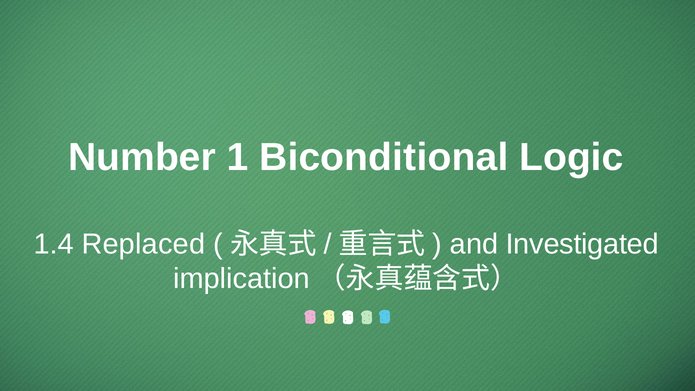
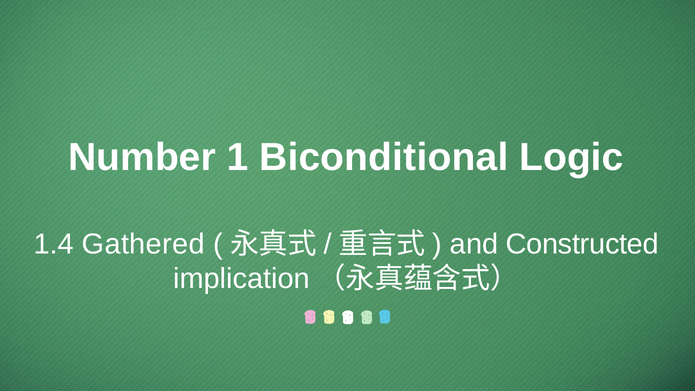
Replaced: Replaced -> Gathered (143, 244)
Investigated: Investigated -> Constructed (582, 244)
